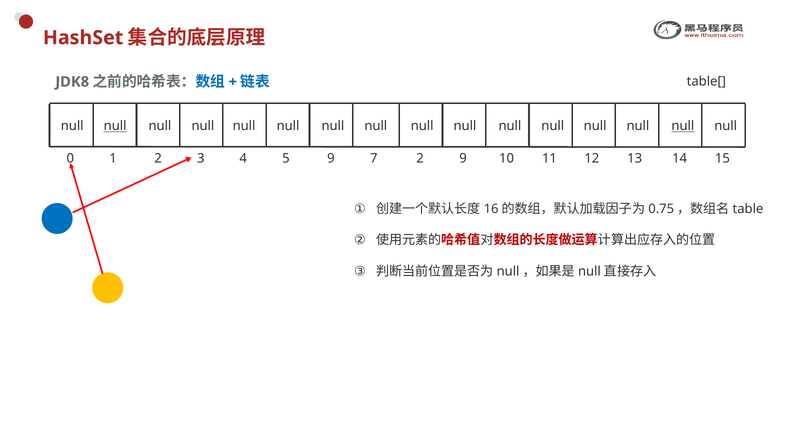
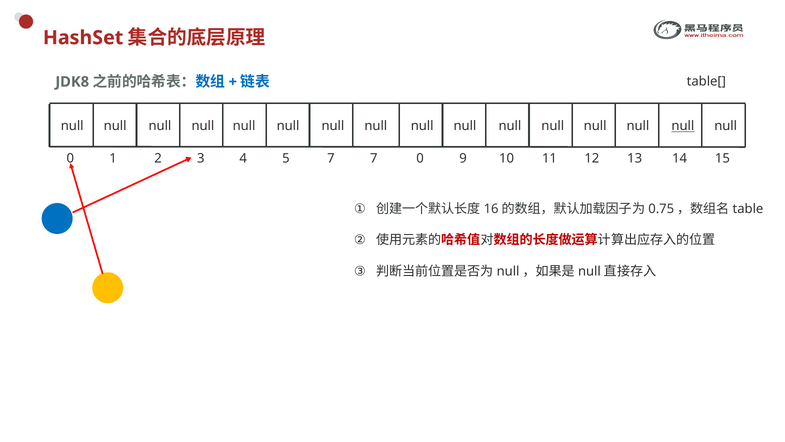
null underline: present -> none (115, 126)
5 9: 9 -> 7 (331, 158)
7 2: 2 -> 0 (420, 158)
